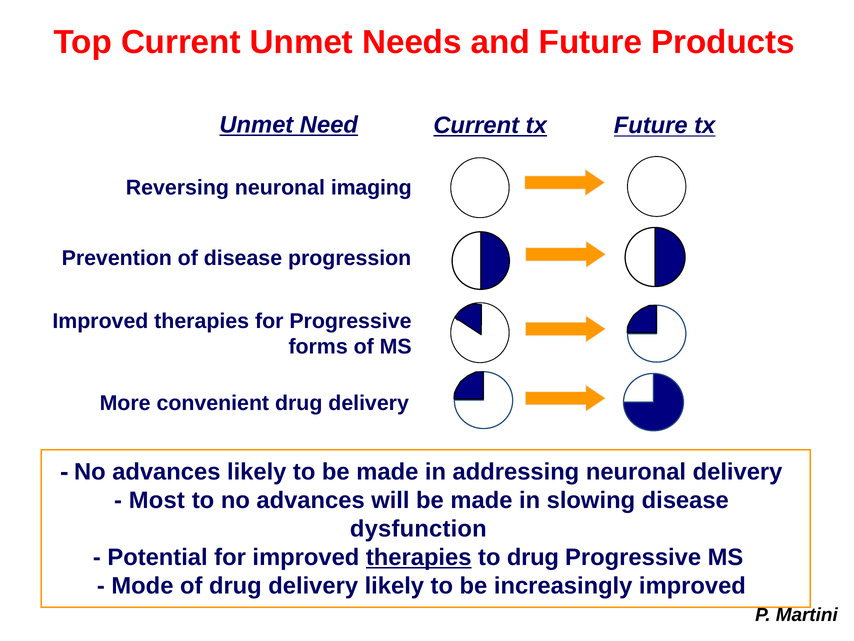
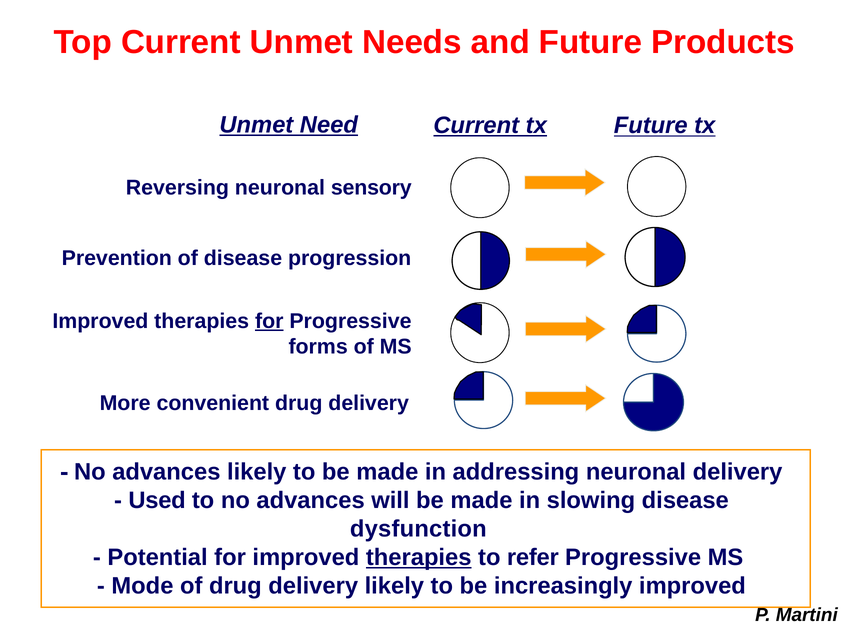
imaging: imaging -> sensory (371, 187)
for underline: none -> present (269, 321)
Most: Most -> Used (157, 500)
to drug: drug -> refer (533, 557)
